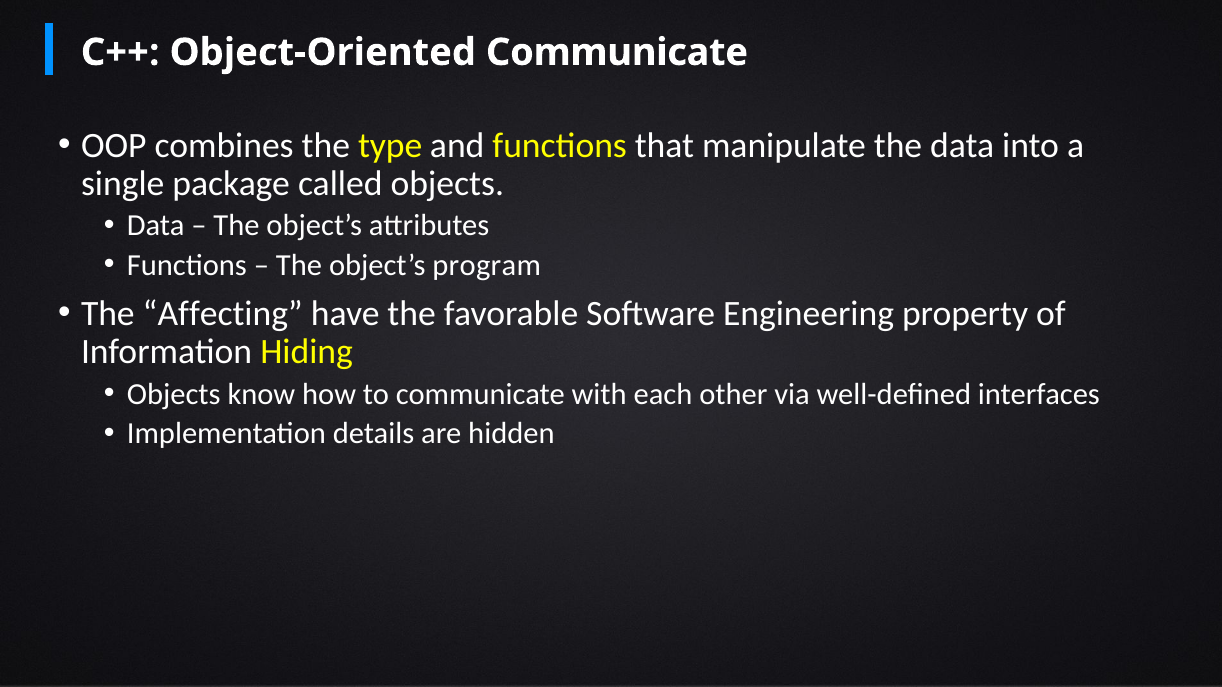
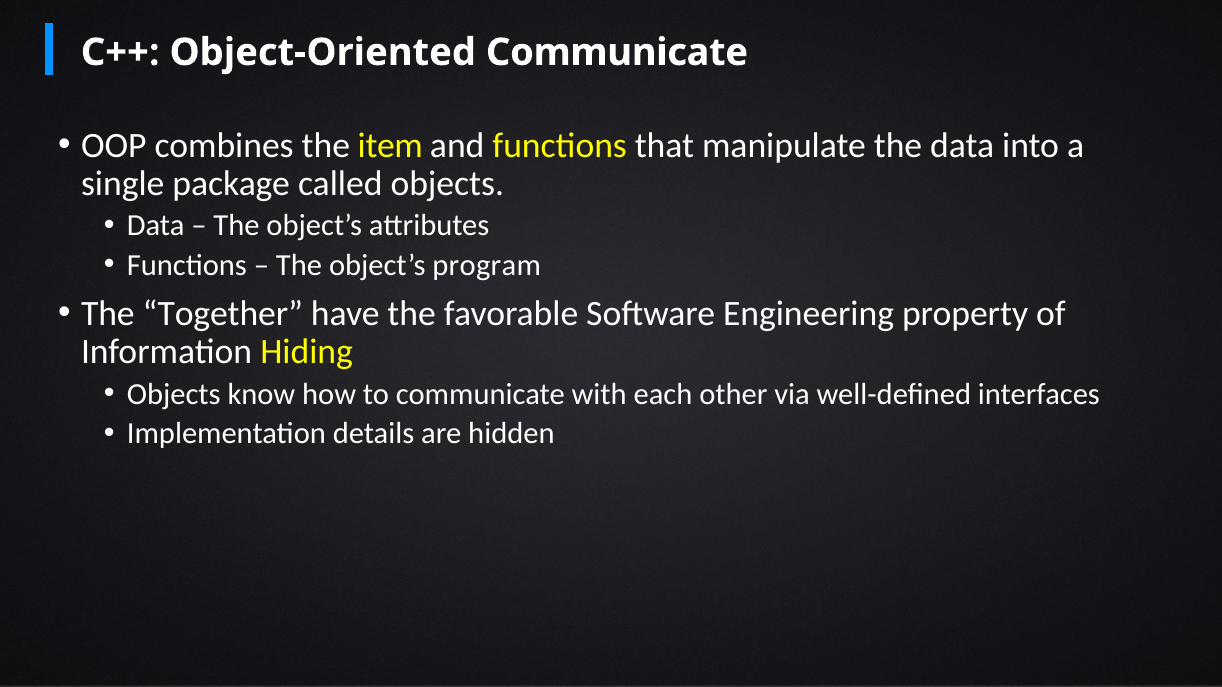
type: type -> item (390, 145)
Affecting: Affecting -> Together (223, 314)
